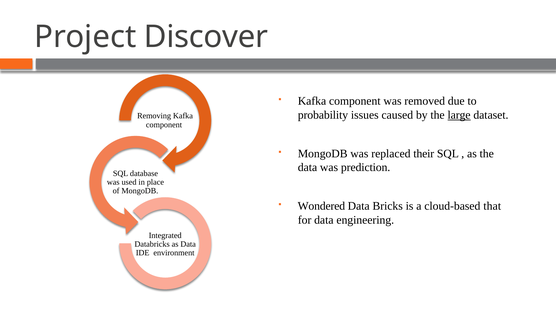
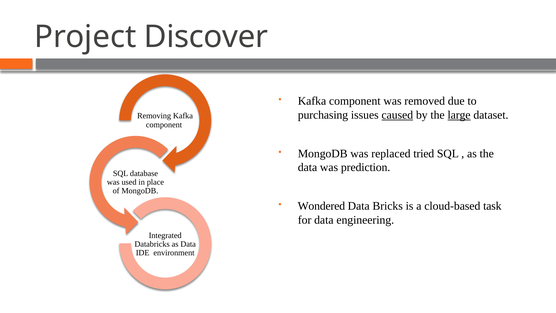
probability: probability -> purchasing (323, 115)
caused underline: none -> present (397, 115)
their: their -> tried (424, 153)
that: that -> task (492, 206)
